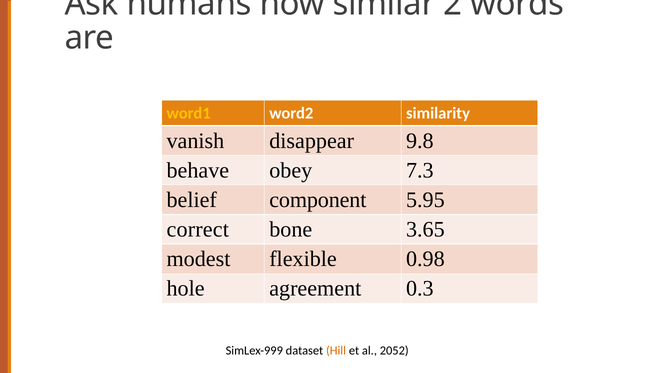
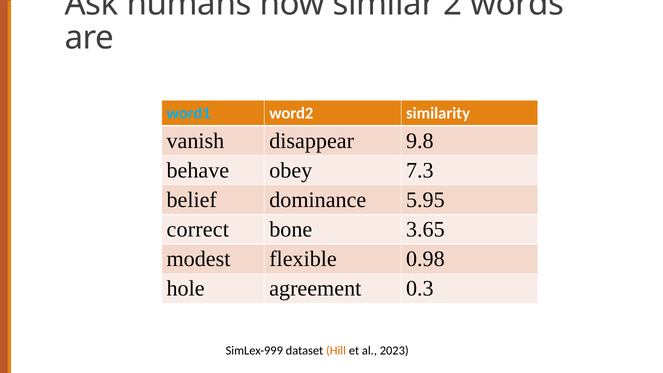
word1 colour: yellow -> light blue (189, 113)
component: component -> dominance (318, 200)
2052: 2052 -> 2023 (394, 351)
